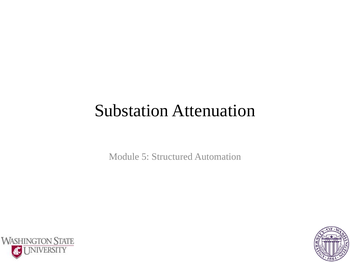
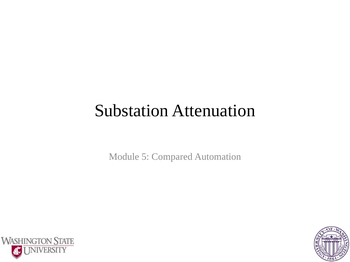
Structured: Structured -> Compared (172, 157)
